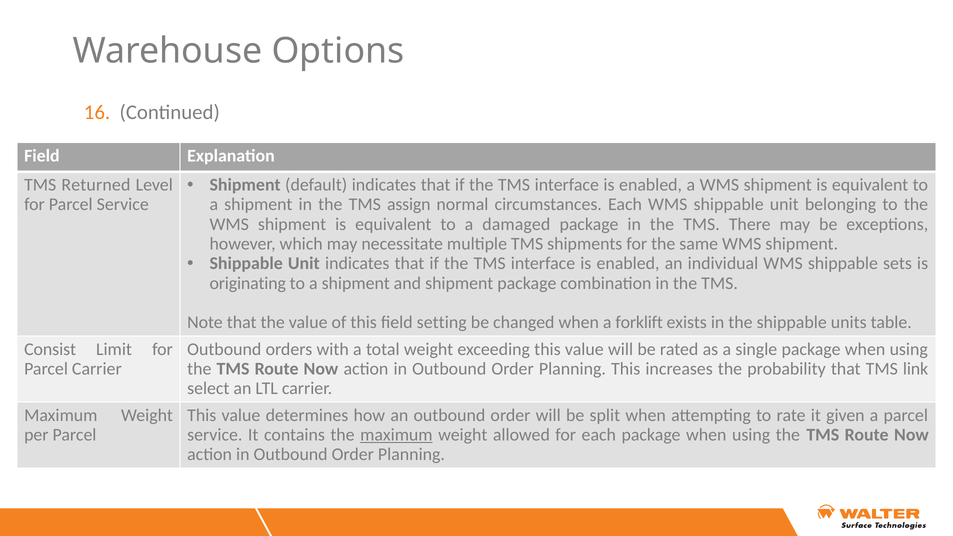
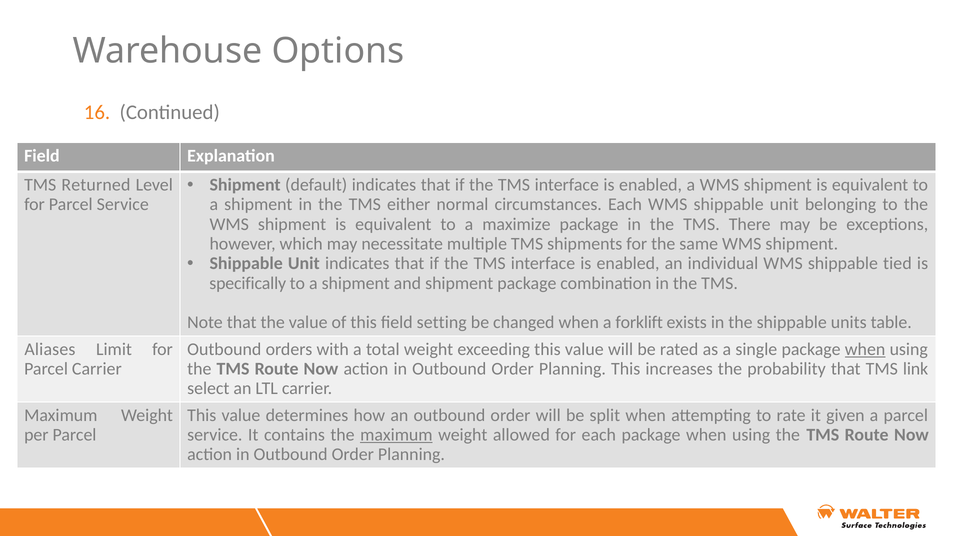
assign: assign -> either (409, 205)
damaged: damaged -> maximize (516, 224)
sets: sets -> tied (897, 264)
originating: originating -> specifically (248, 283)
Consist: Consist -> Aliases (50, 349)
when underline: none -> present (865, 349)
